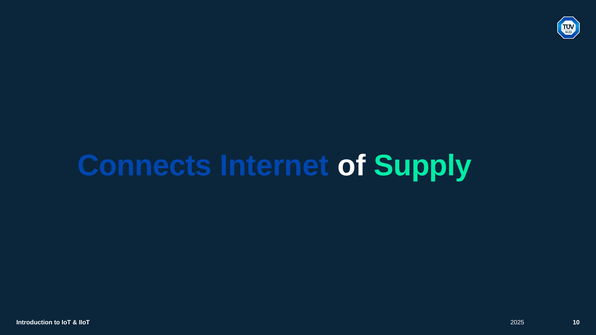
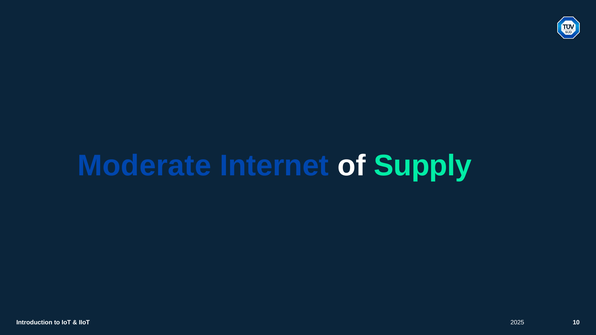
Connects: Connects -> Moderate (144, 166)
